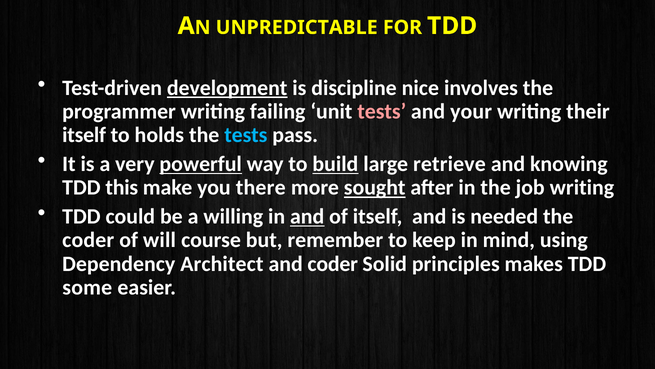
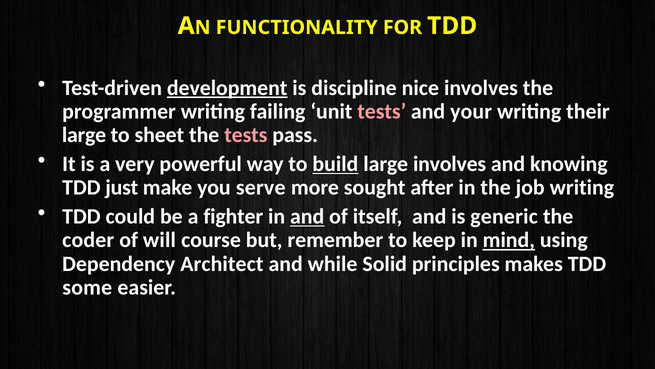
UNPREDICTABLE: UNPREDICTABLE -> FUNCTIONALITY (297, 27)
itself: itself -> large (84, 135)
holds: holds -> sheet (159, 135)
tests colour: light blue -> pink (246, 135)
powerful underline: present -> none (201, 164)
large retrieve: retrieve -> involves (450, 164)
this: this -> just (122, 187)
there: there -> serve (261, 187)
sought underline: present -> none (375, 187)
willing: willing -> fighter (233, 216)
needed: needed -> generic (504, 216)
mind underline: none -> present (509, 240)
and coder: coder -> while (333, 263)
